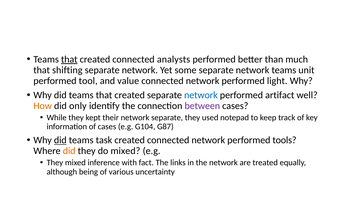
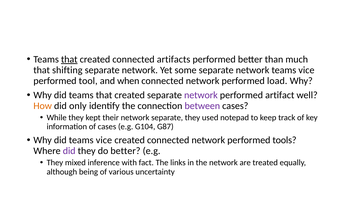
analysts: analysts -> artifacts (174, 59)
network teams unit: unit -> vice (306, 70)
value: value -> when (128, 81)
light: light -> load (277, 81)
network colour: blue -> purple (201, 95)
did underline: present -> none (60, 140)
task: task -> vice (104, 140)
did colour: orange -> purple (69, 151)
do mixed: mixed -> better (125, 151)
